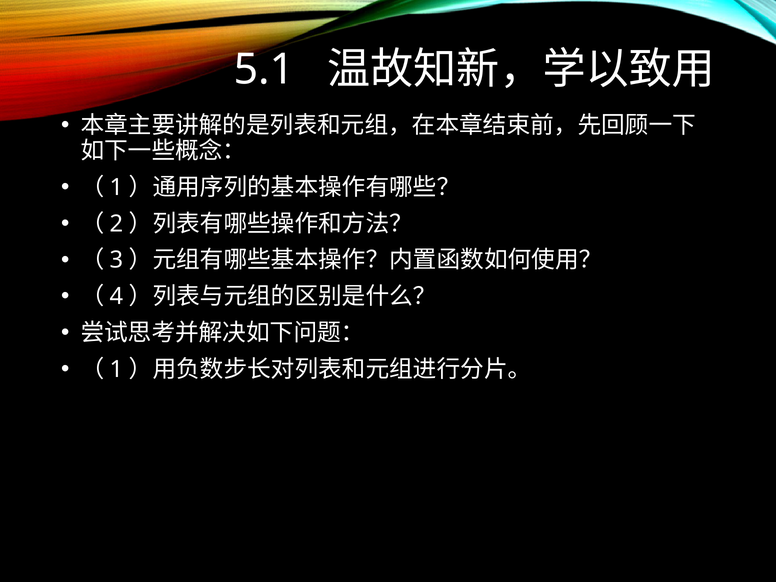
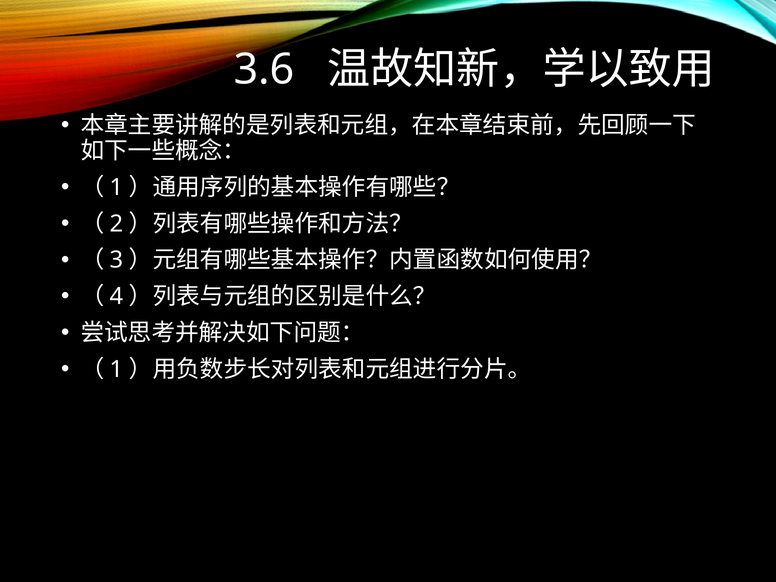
5.1: 5.1 -> 3.6 (264, 70)
